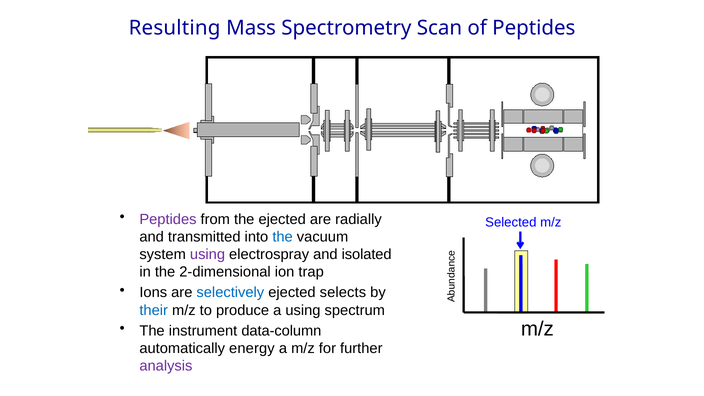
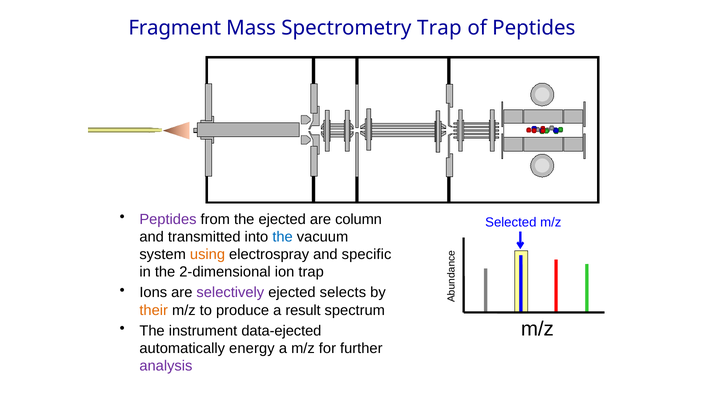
Resulting: Resulting -> Fragment (175, 28)
Spectrometry Scan: Scan -> Trap (439, 28)
radially: radially -> column (359, 219)
using colour: purple -> orange (208, 254)
isolated: isolated -> specific (367, 254)
selectively colour: blue -> purple (230, 293)
their colour: blue -> orange (154, 310)
a using: using -> result (303, 310)
data-column: data-column -> data-ejected (281, 331)
